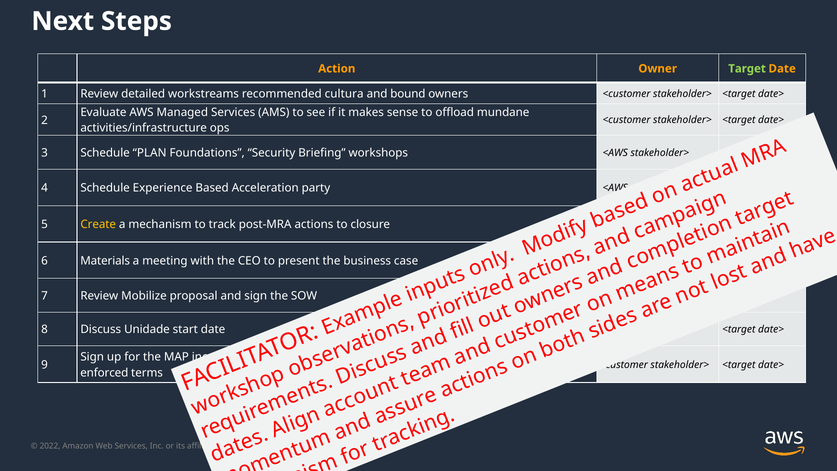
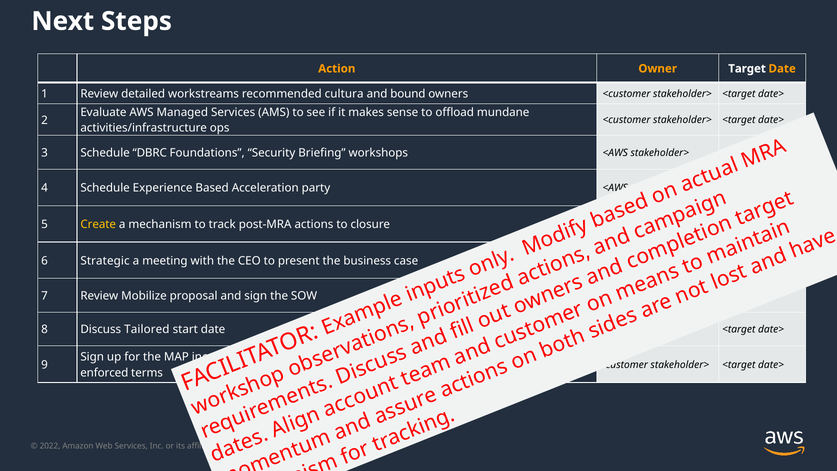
Target colour: light green -> white (747, 69)
PLAN: PLAN -> DBRC (150, 153)
Materials: Materials -> Strategic (105, 261)
Unidade: Unidade -> Tailored (147, 329)
